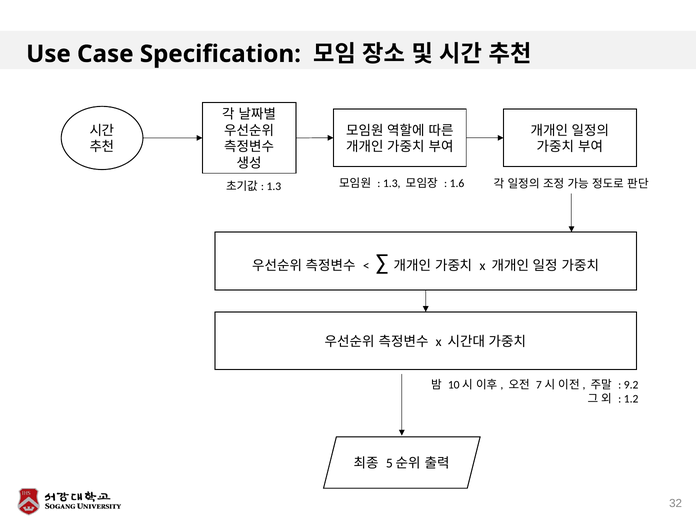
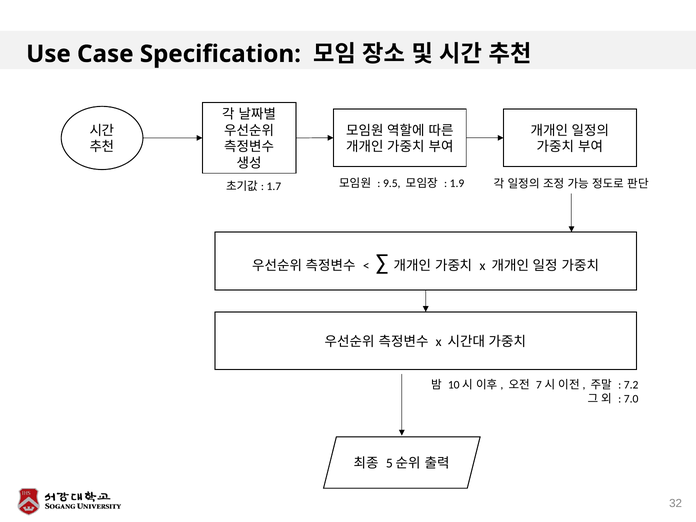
1.3: 1.3 -> 9.5 (392, 183)
1.6: 1.6 -> 1.9 (457, 183)
1.3: 1.3 -> 1.7 (274, 186)
9.2: 9.2 -> 7.2 (631, 385)
1.2: 1.2 -> 7.0 (631, 399)
